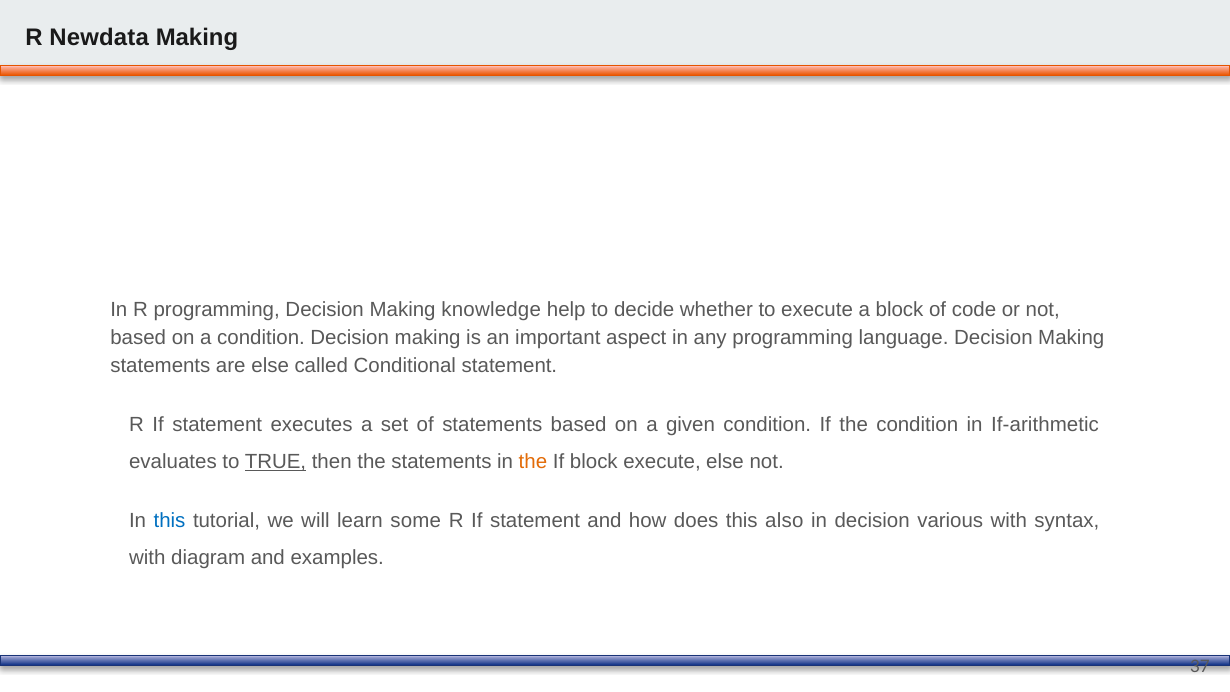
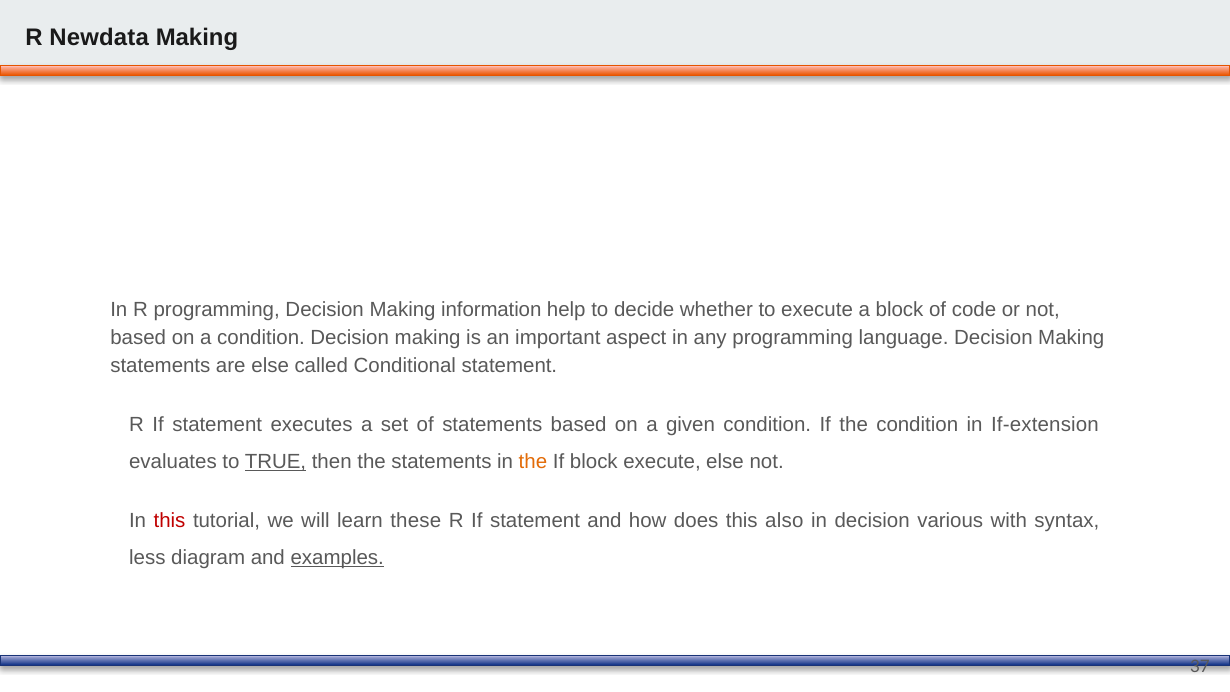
knowledge: knowledge -> information (491, 309)
If-arithmetic: If-arithmetic -> If-extension (1045, 425)
this colour: blue -> red (170, 521)
some: some -> these (416, 521)
with: with -> less (147, 558)
examples underline: none -> present (337, 558)
